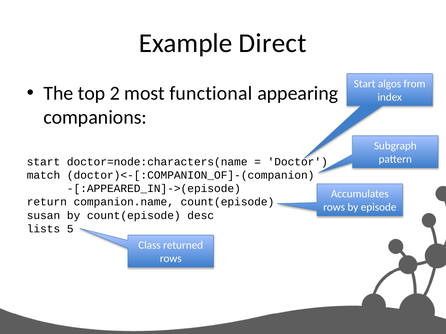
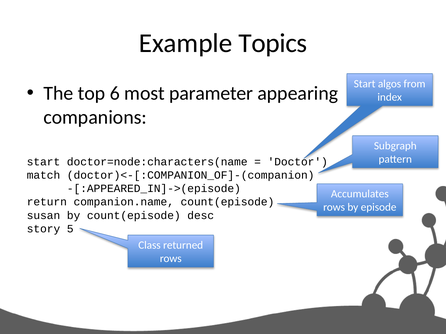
Direct: Direct -> Topics (273, 43)
2: 2 -> 6 (115, 94)
functional: functional -> parameter (211, 94)
lists: lists -> story (43, 229)
